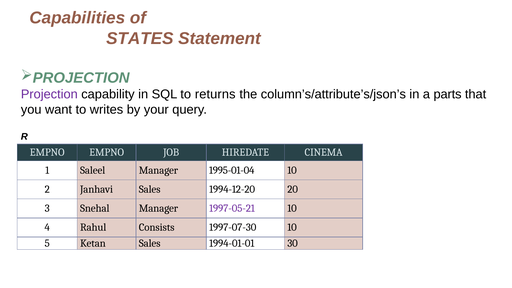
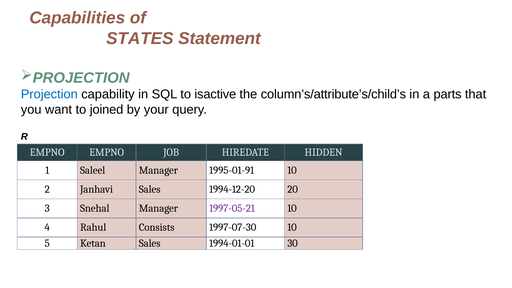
Projection colour: purple -> blue (49, 94)
returns: returns -> isactive (215, 94)
column’s/attribute’s/json’s: column’s/attribute’s/json’s -> column’s/attribute’s/child’s (333, 94)
writes: writes -> joined (107, 110)
CINEMA: CINEMA -> HIDDEN (324, 152)
1995-01-04: 1995-01-04 -> 1995-01-91 (232, 170)
